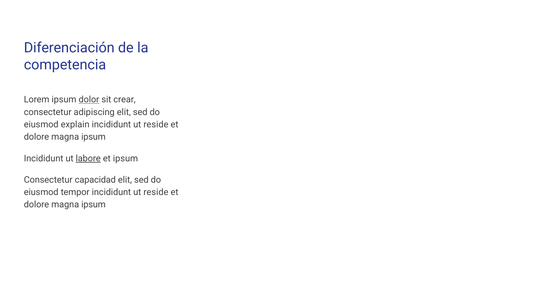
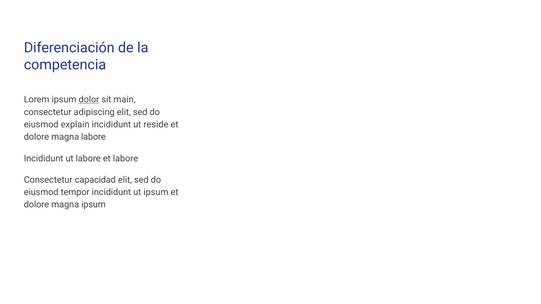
crear: crear -> main (124, 100)
ipsum: ipsum -> labore (93, 137)
labore underline: present -> none (88, 159)
et ipsum: ipsum -> labore (126, 159)
tempor incididunt ut reside: reside -> ipsum (156, 192)
